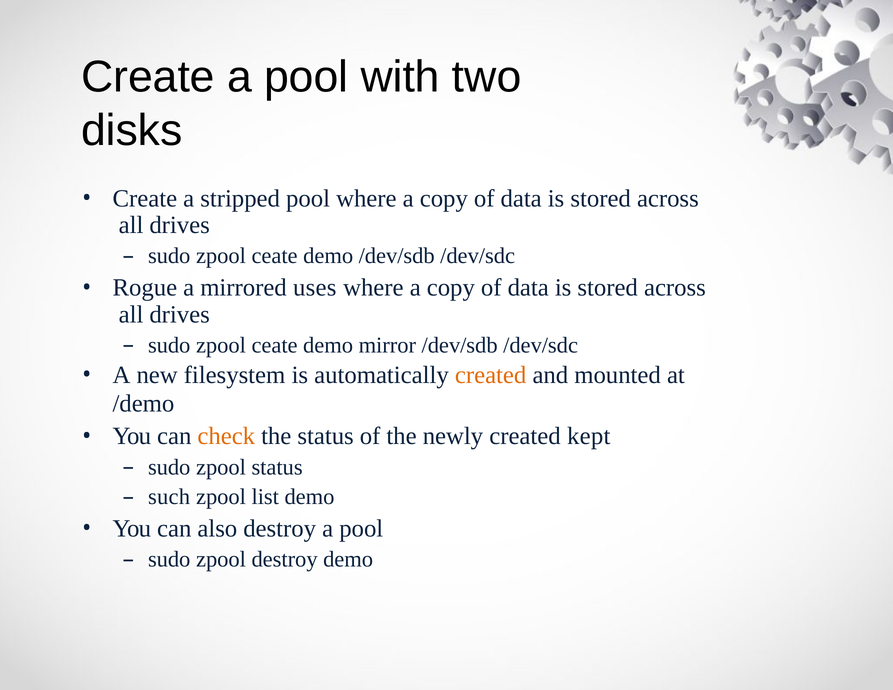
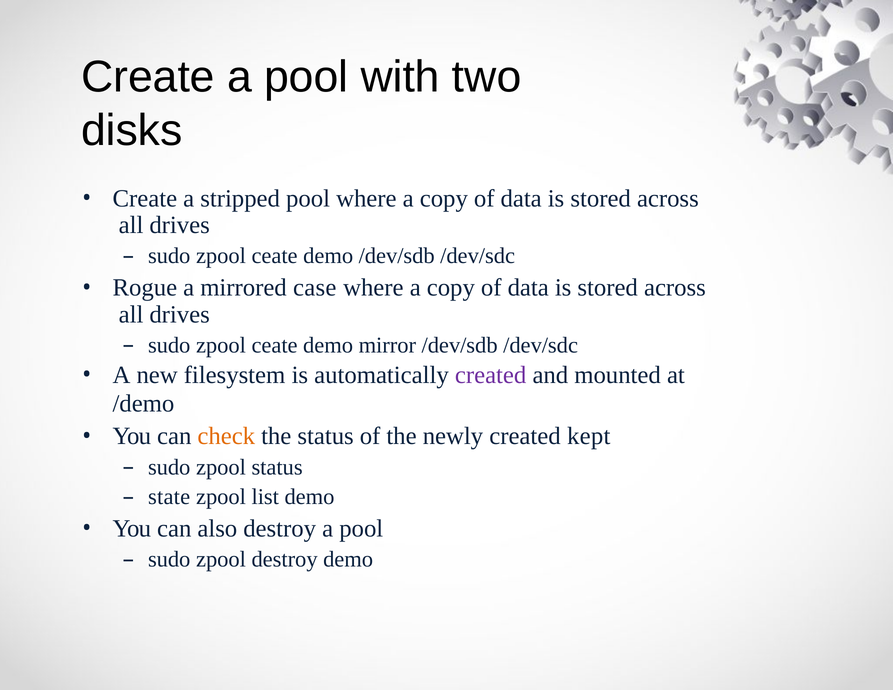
uses: uses -> case (315, 288)
created colour: orange -> purple (491, 375)
such: such -> state (169, 497)
